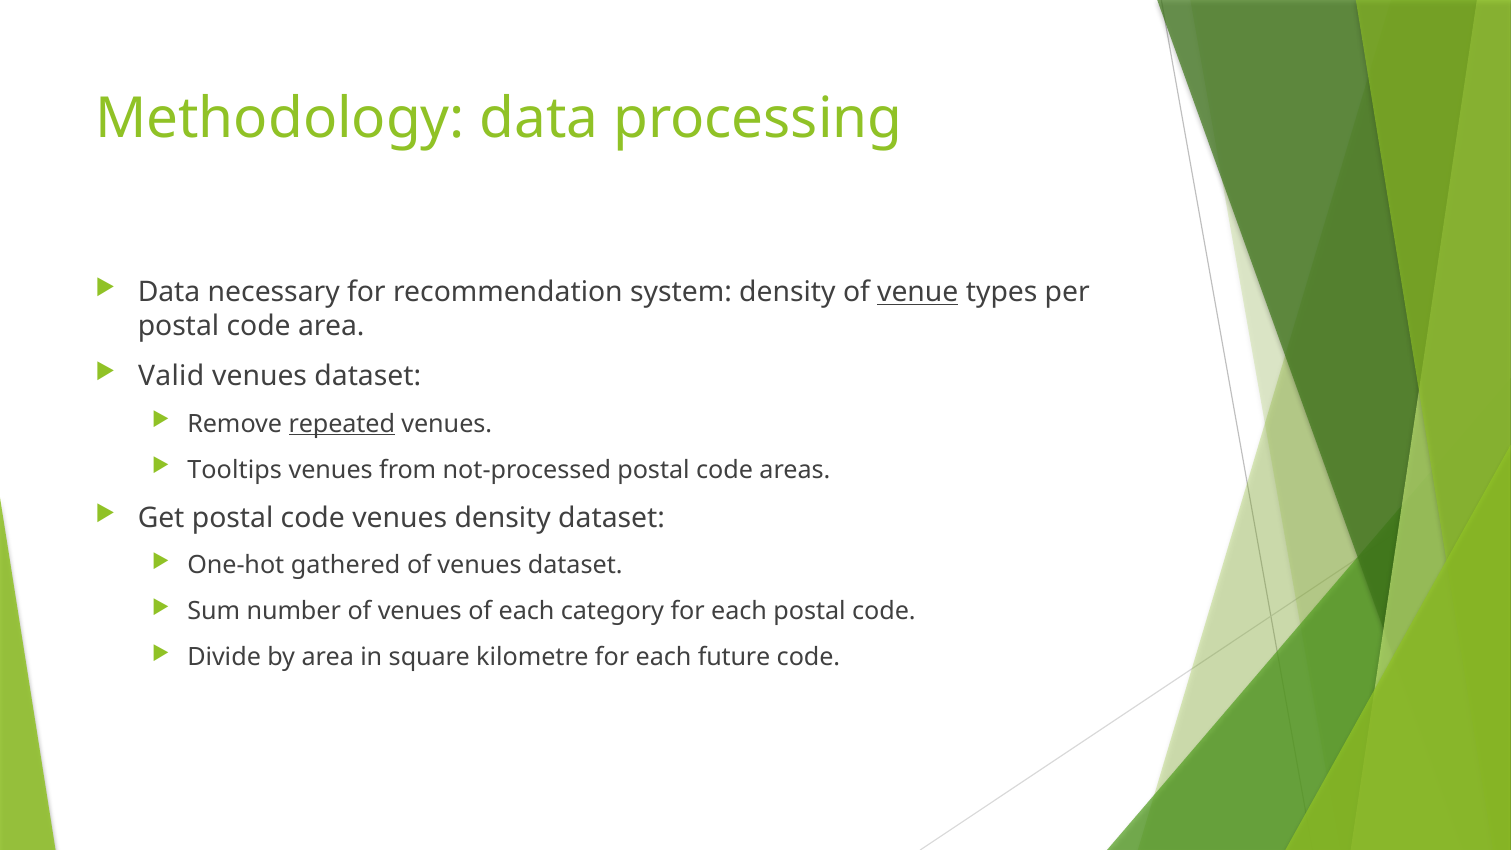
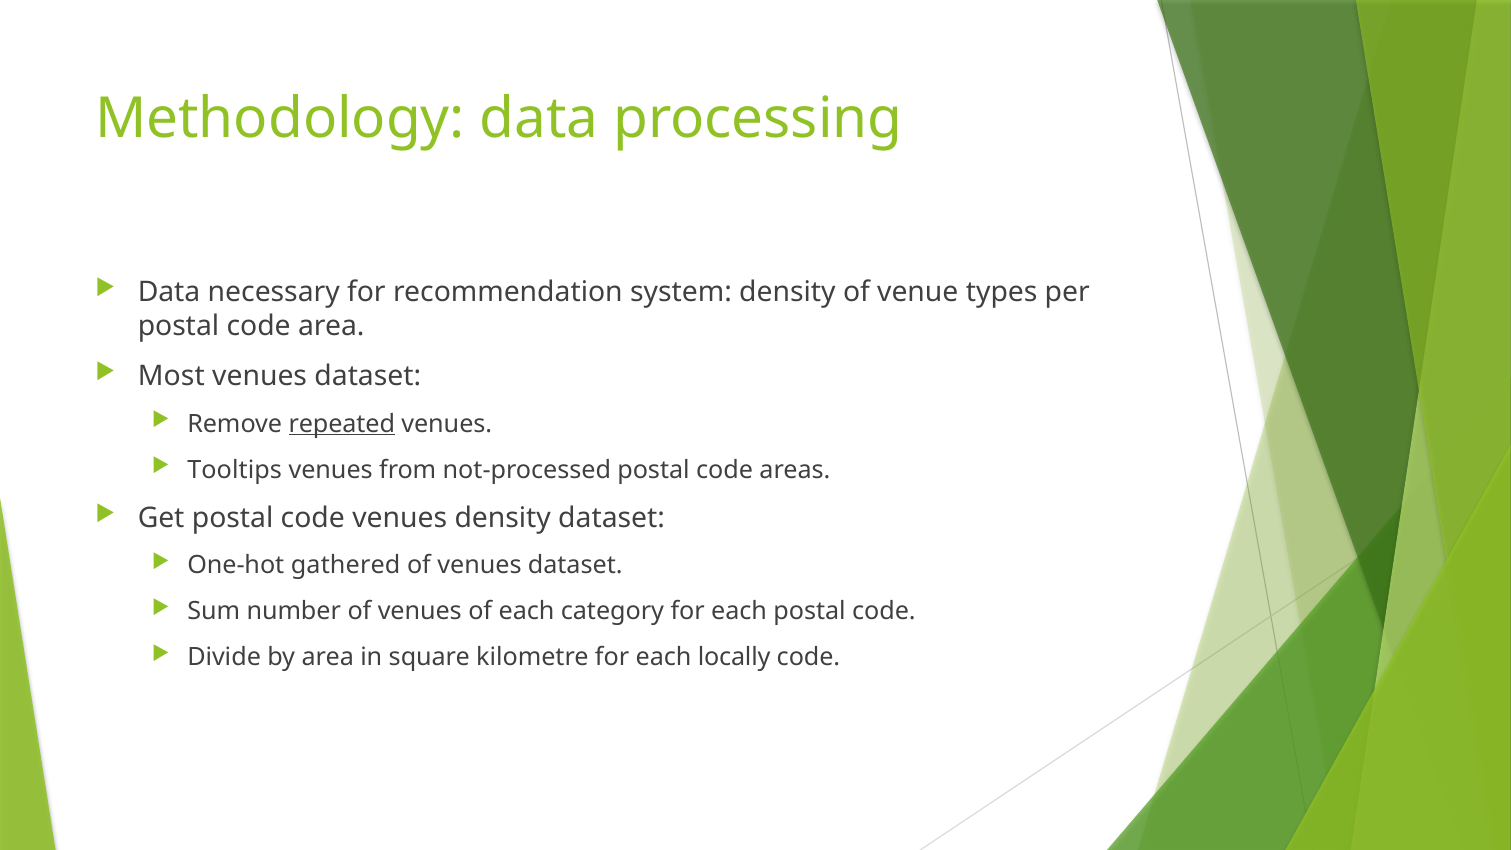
venue underline: present -> none (918, 292)
Valid: Valid -> Most (171, 376)
future: future -> locally (734, 657)
